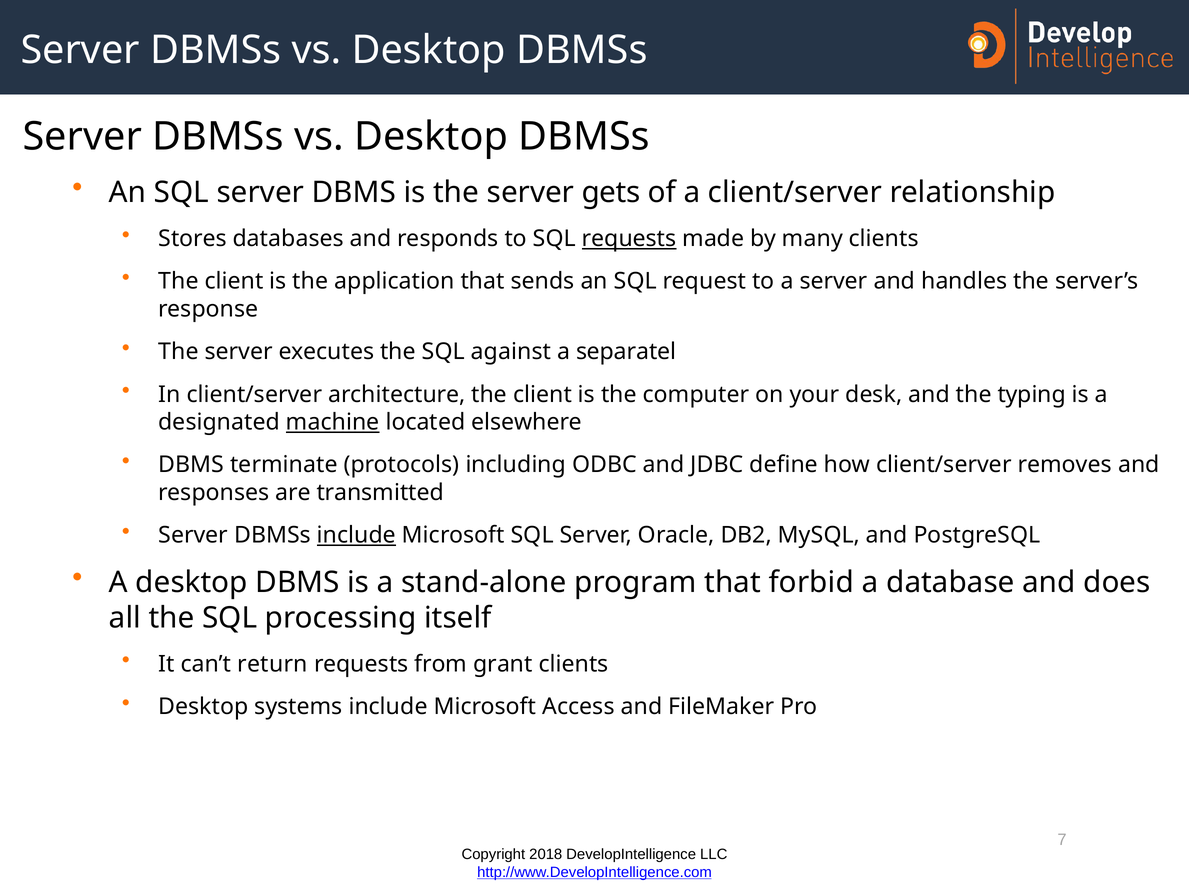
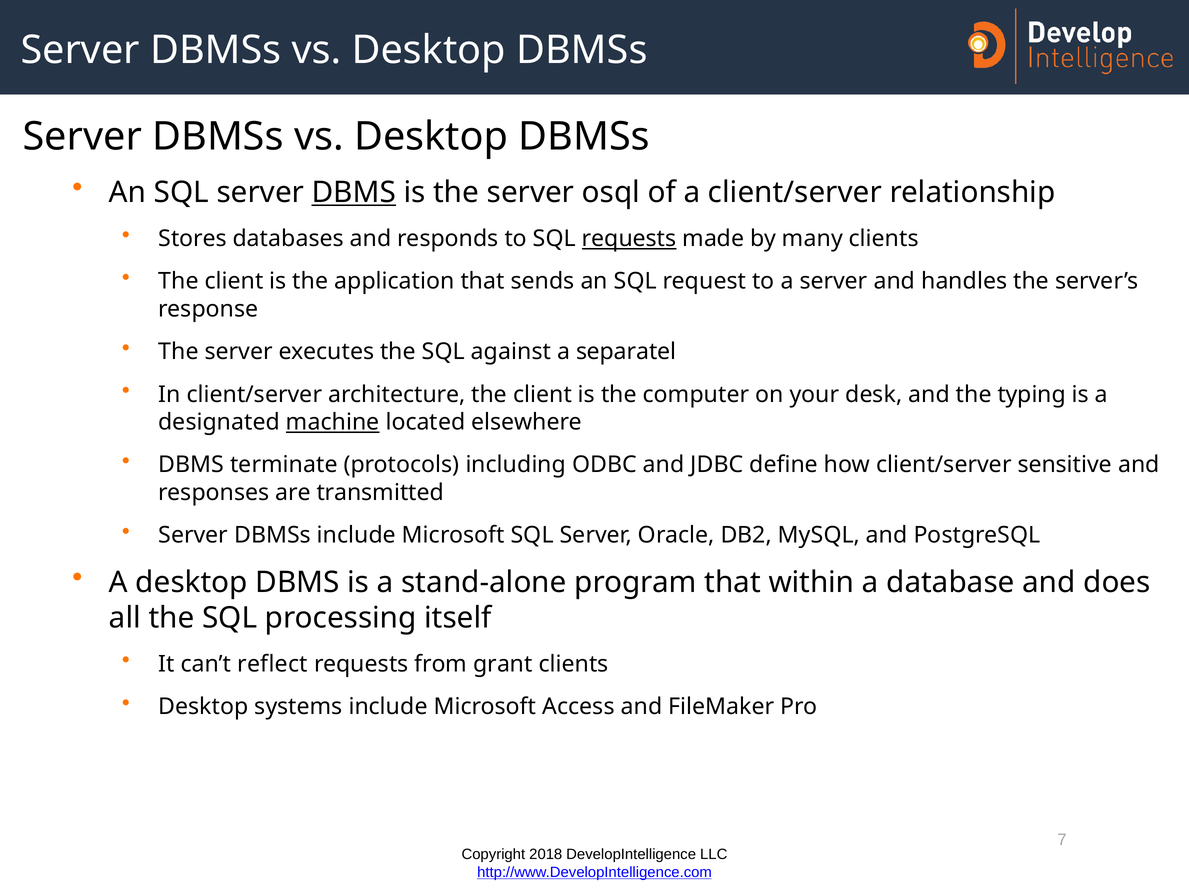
DBMS underline: none -> present (354, 192)
gets: gets -> osql (611, 192)
removes: removes -> sensitive (1065, 465)
include underline: present -> none (356, 535)
forbid: forbid -> within (811, 582)
return: return -> reflect (273, 664)
